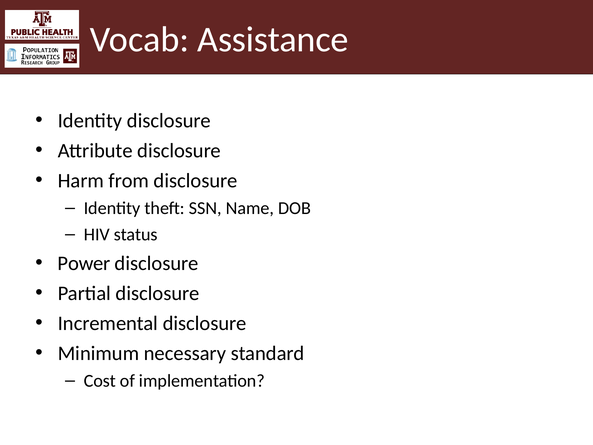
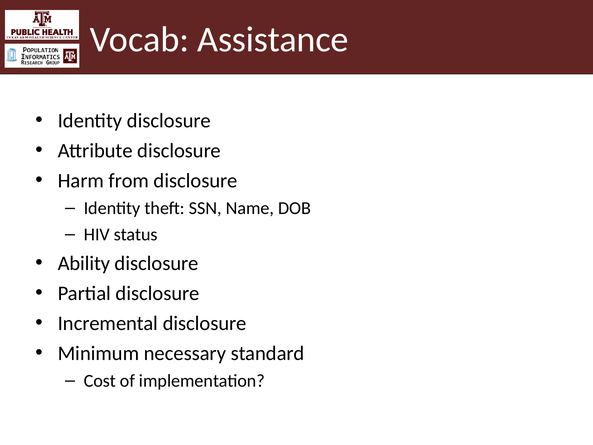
Power: Power -> Ability (84, 263)
